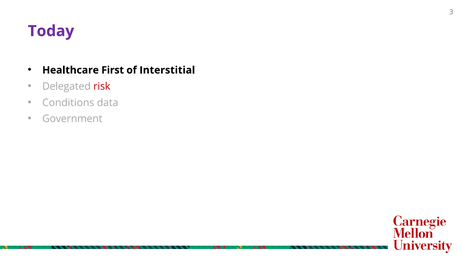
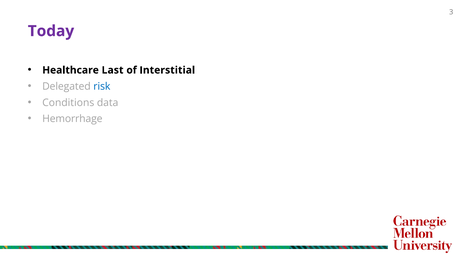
First: First -> Last (113, 70)
risk colour: red -> blue (102, 86)
Government: Government -> Hemorrhage (72, 119)
